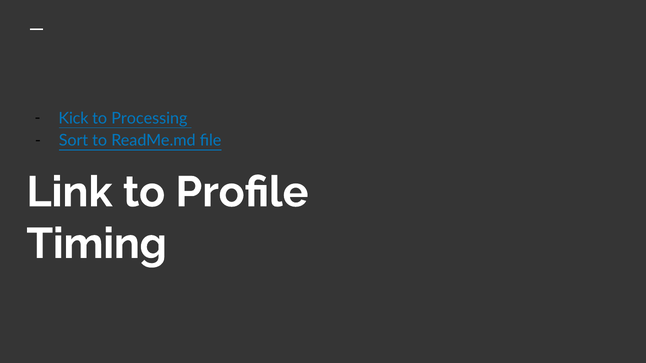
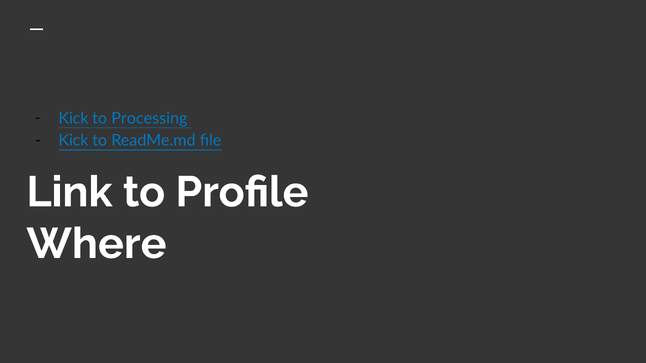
Sort: Sort -> Kick (73, 141)
Timing: Timing -> Where (96, 244)
